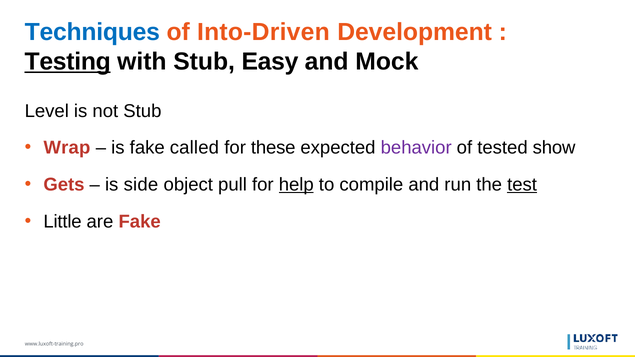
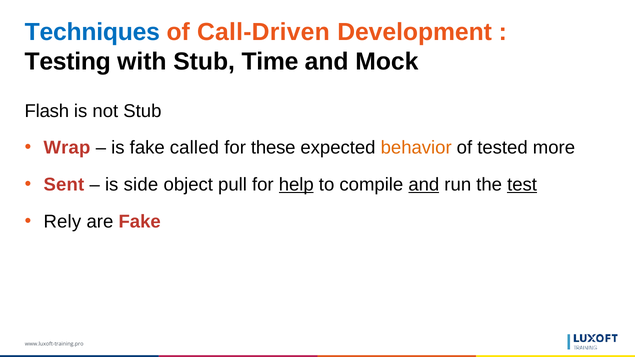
Into-Driven: Into-Driven -> Call-Driven (263, 32)
Testing underline: present -> none (68, 62)
Easy: Easy -> Time (270, 62)
Level: Level -> Flash (47, 111)
behavior colour: purple -> orange (416, 148)
show: show -> more (554, 148)
Gets: Gets -> Sent (64, 185)
and underline: none -> present (424, 185)
Little: Little -> Rely (62, 222)
